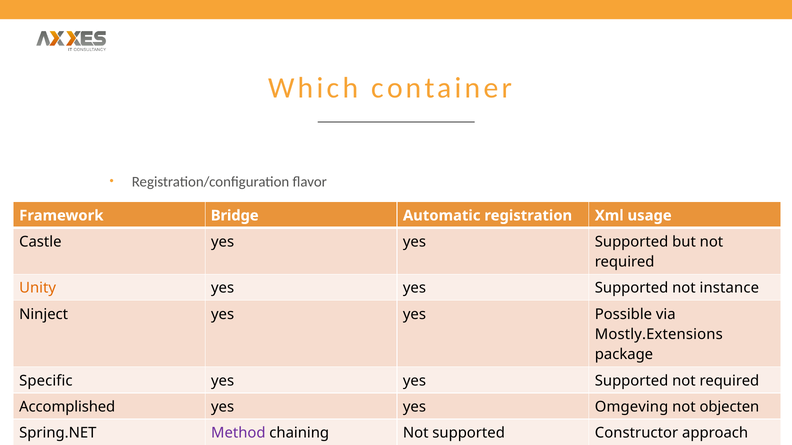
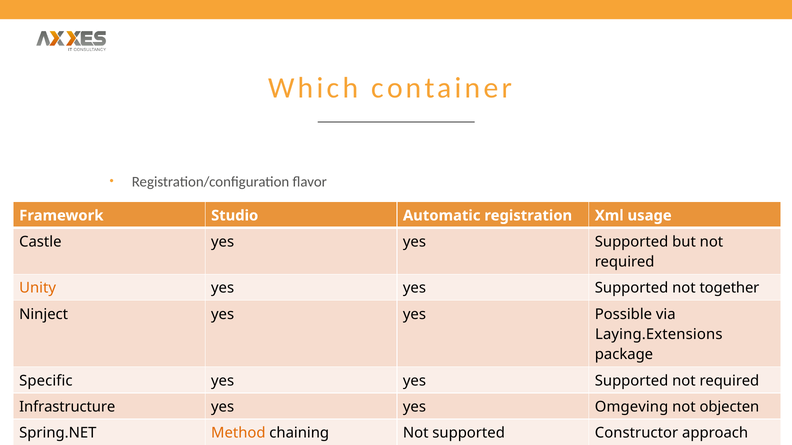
Bridge: Bridge -> Studio (235, 216)
instance: instance -> together (729, 288)
Mostly.Extensions: Mostly.Extensions -> Laying.Extensions (659, 335)
Accomplished: Accomplished -> Infrastructure (67, 407)
Method colour: purple -> orange (238, 433)
